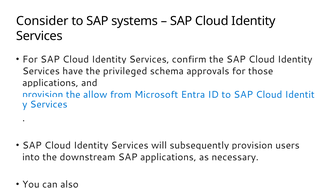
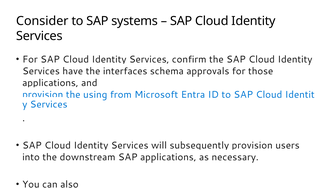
privileged: privileged -> interfaces (125, 71)
allow: allow -> using (95, 95)
